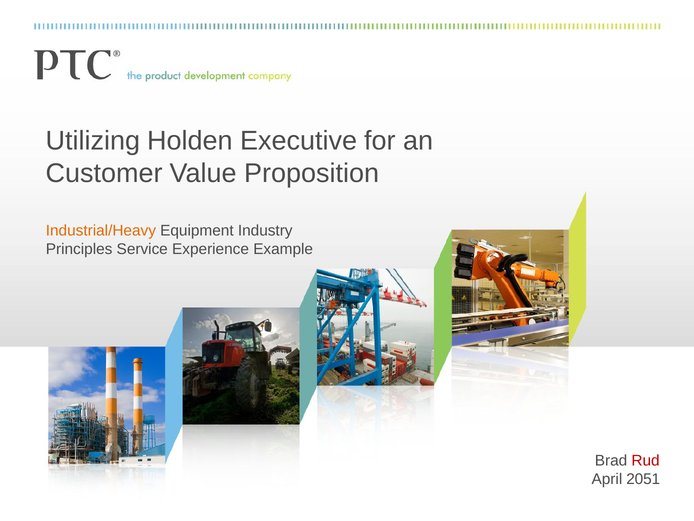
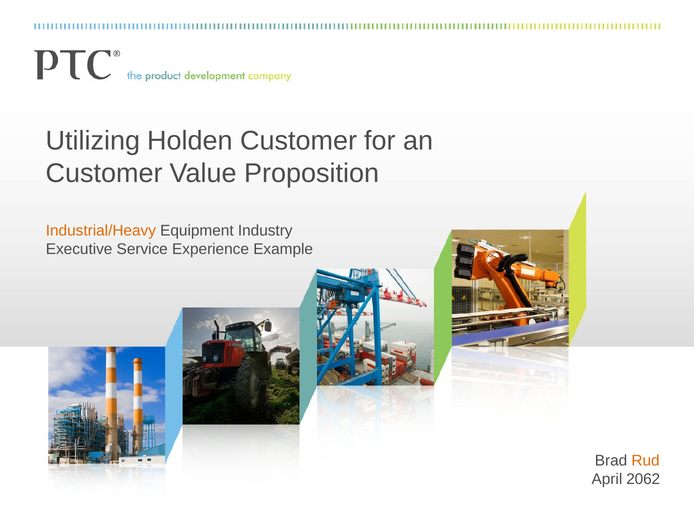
Holden Executive: Executive -> Customer (299, 141)
Principles: Principles -> Executive (79, 249)
Rud colour: red -> orange (646, 460)
2051: 2051 -> 2062 (643, 479)
